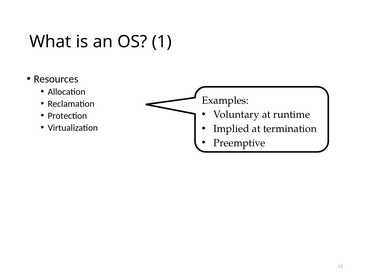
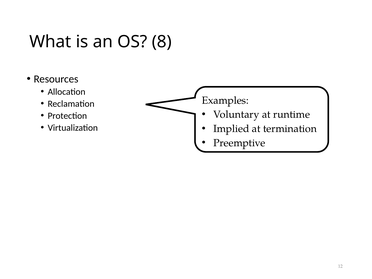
1: 1 -> 8 (162, 42)
